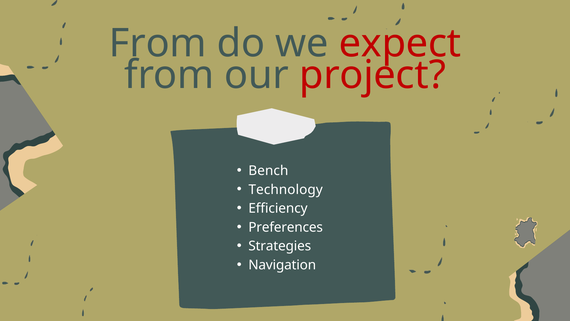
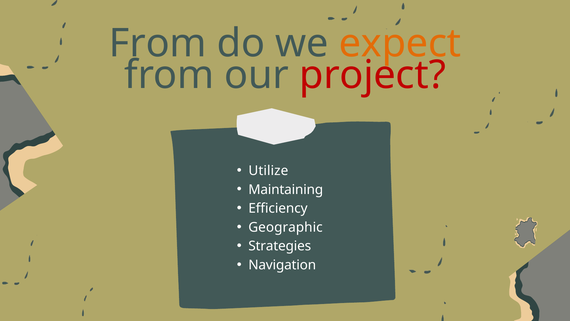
expect colour: red -> orange (400, 43)
Bench: Bench -> Utilize (268, 171)
Technology: Technology -> Maintaining (286, 189)
Preferences: Preferences -> Geographic (286, 227)
